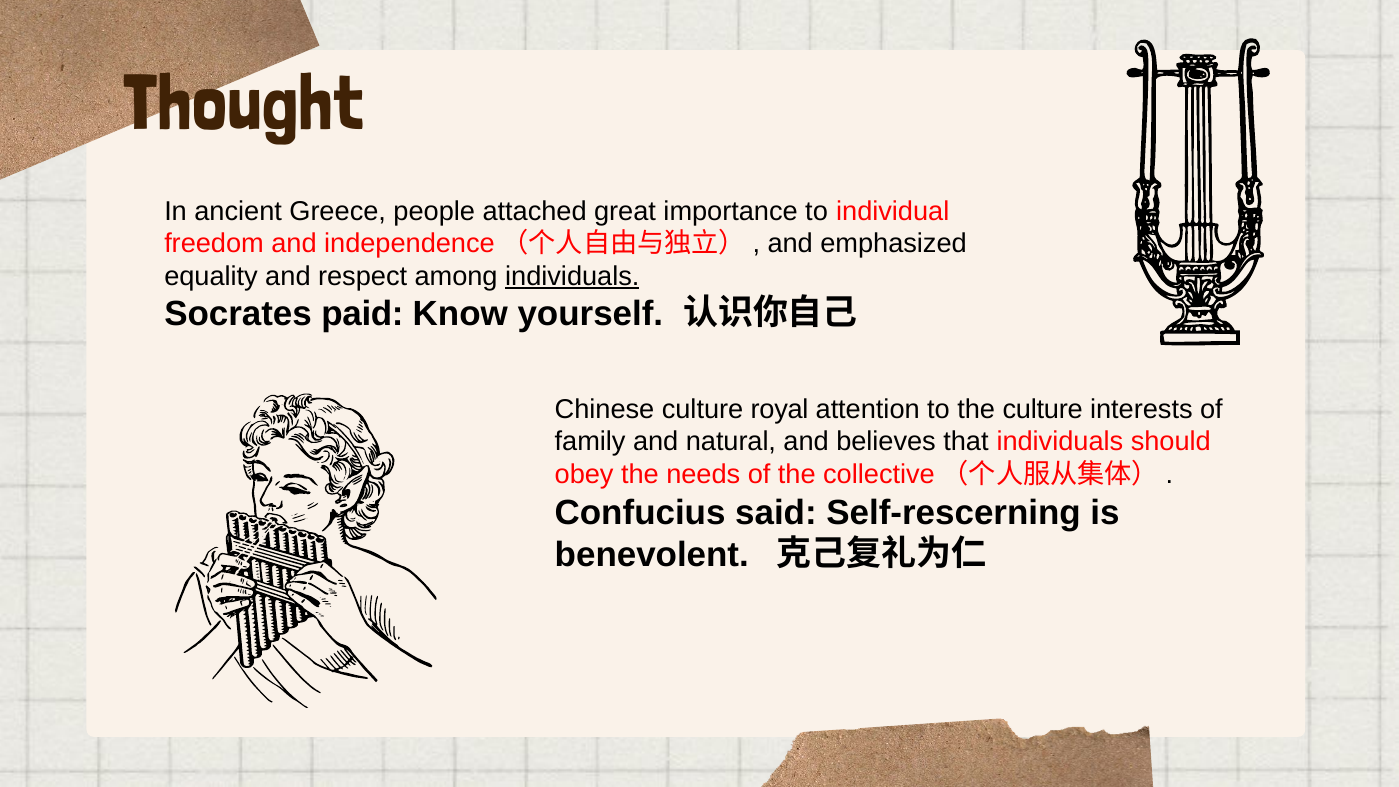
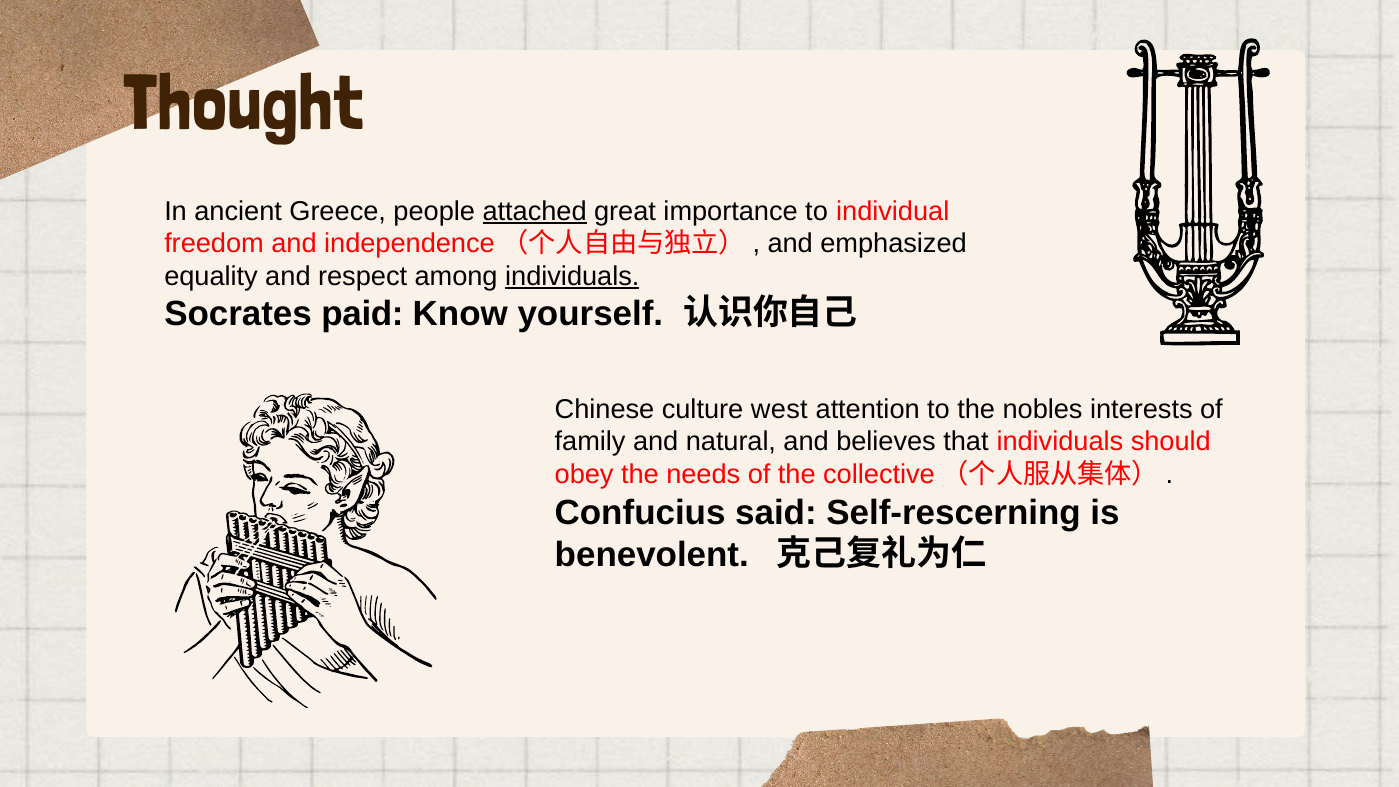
attached underline: none -> present (535, 211)
royal: royal -> west (779, 409)
the culture: culture -> nobles (1043, 409)
